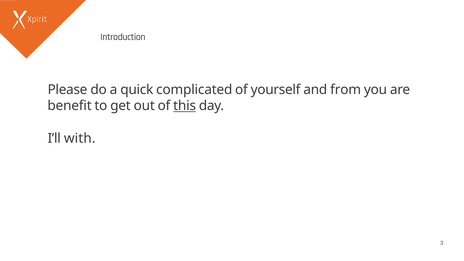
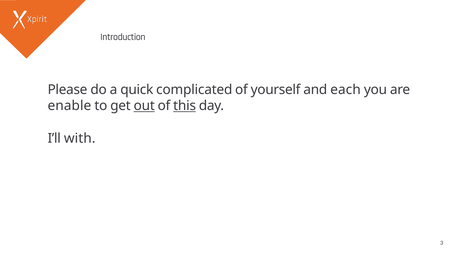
from: from -> each (345, 90)
benefit: benefit -> enable (69, 106)
out underline: none -> present (144, 106)
